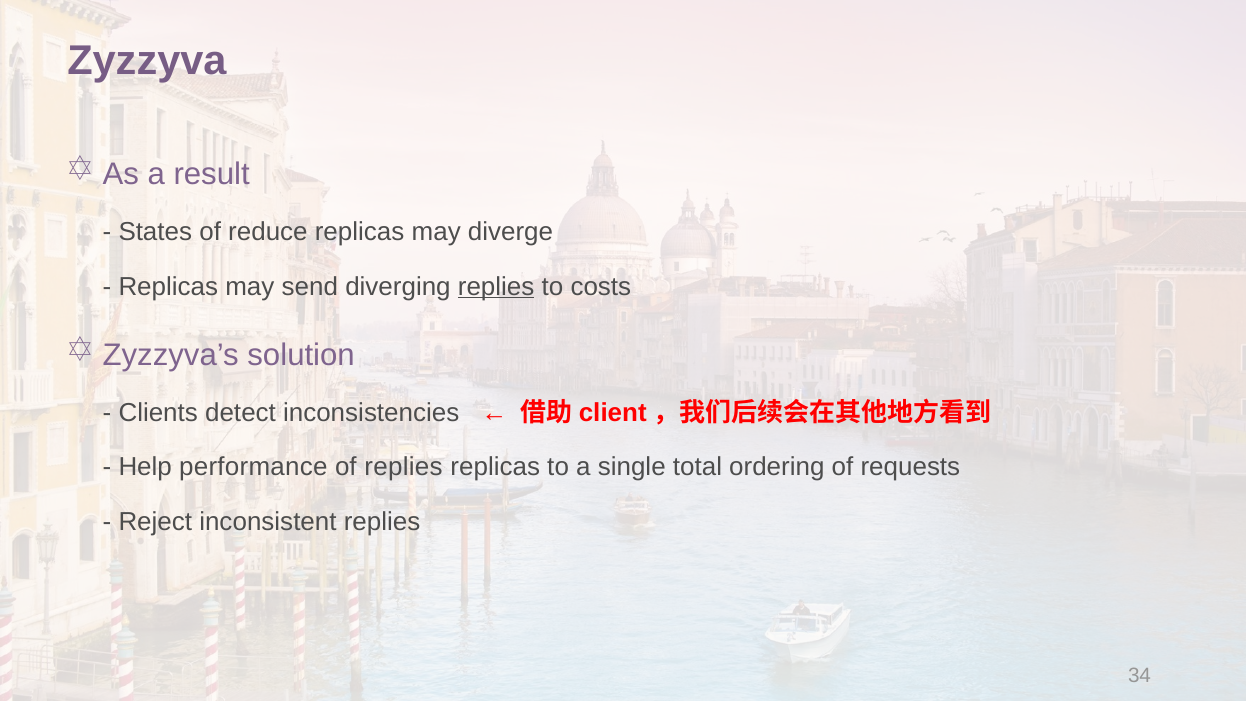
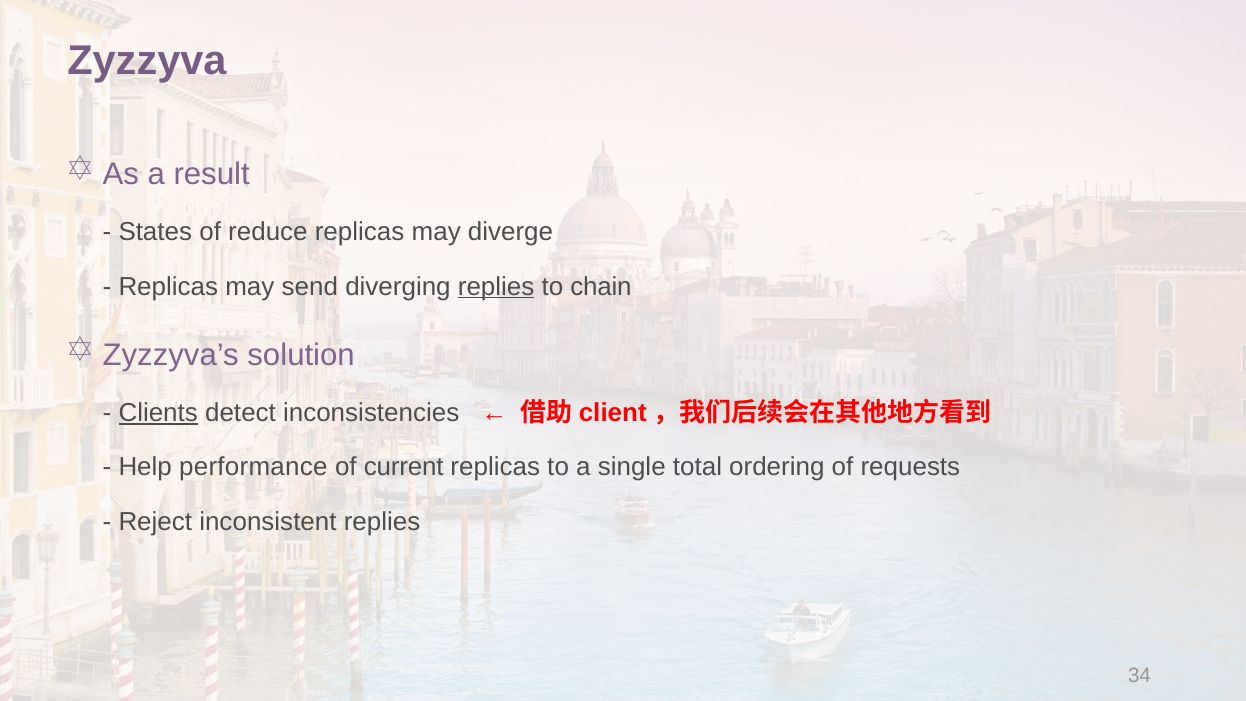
costs: costs -> chain (601, 286)
Clients underline: none -> present (158, 413)
of replies: replies -> current (404, 467)
